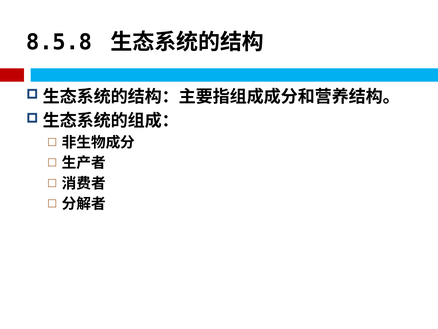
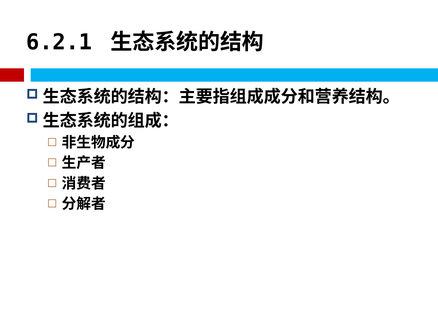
8.5.8: 8.5.8 -> 6.2.1 (59, 42)
